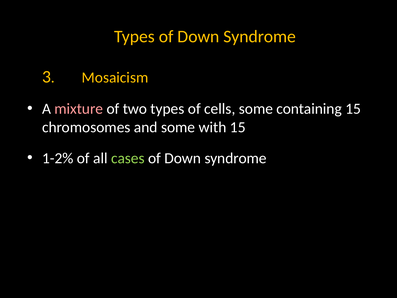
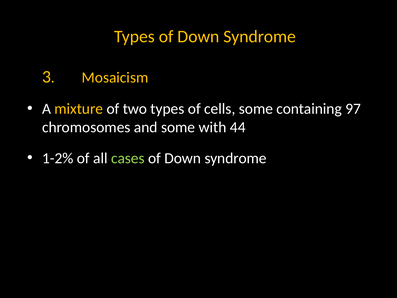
mixture colour: pink -> yellow (79, 109)
containing 15: 15 -> 97 (353, 109)
with 15: 15 -> 44 (238, 127)
